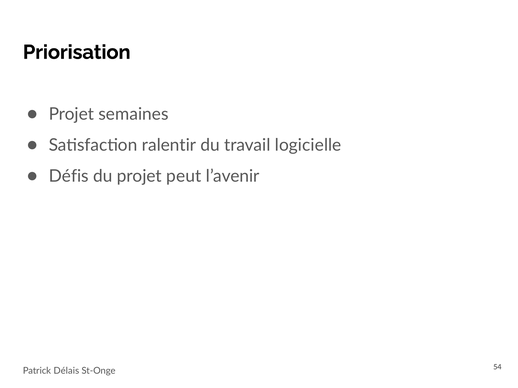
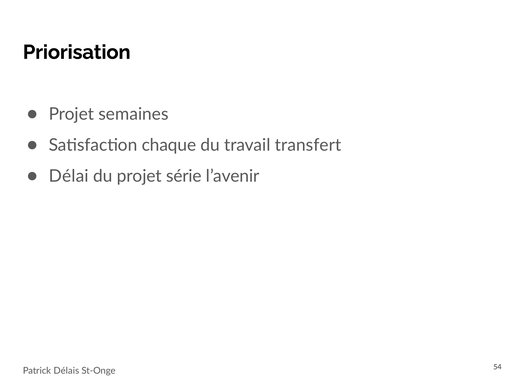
ralentir: ralentir -> chaque (169, 145)
logicielle: logicielle -> transfert (308, 145)
Défis: Défis -> Délai (69, 176)
peut: peut -> série (184, 176)
